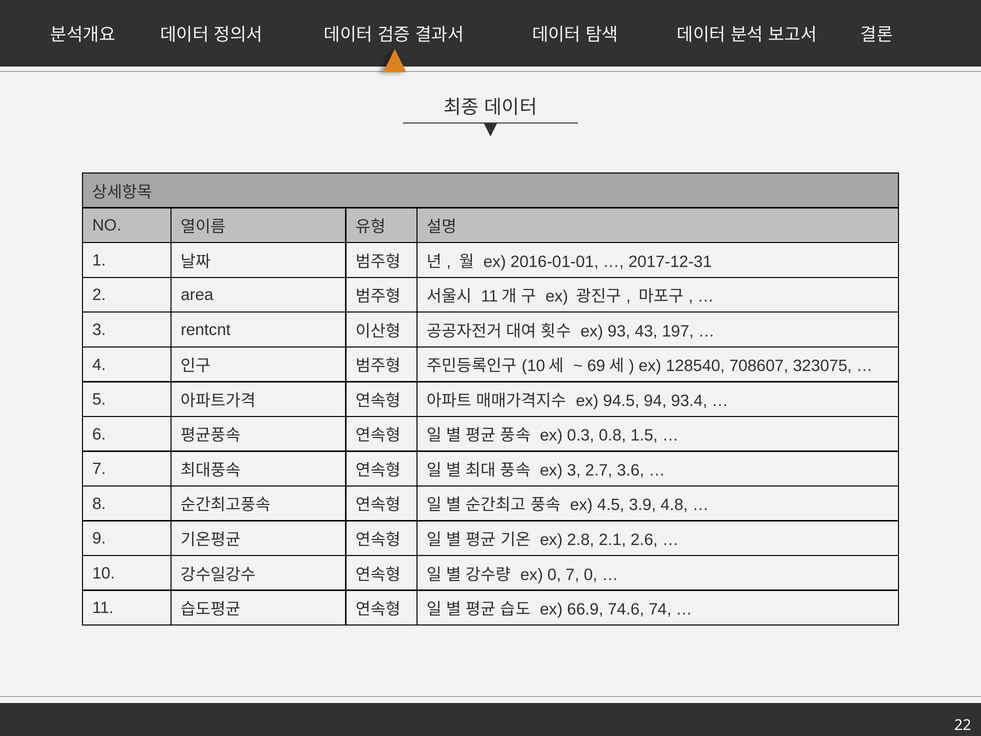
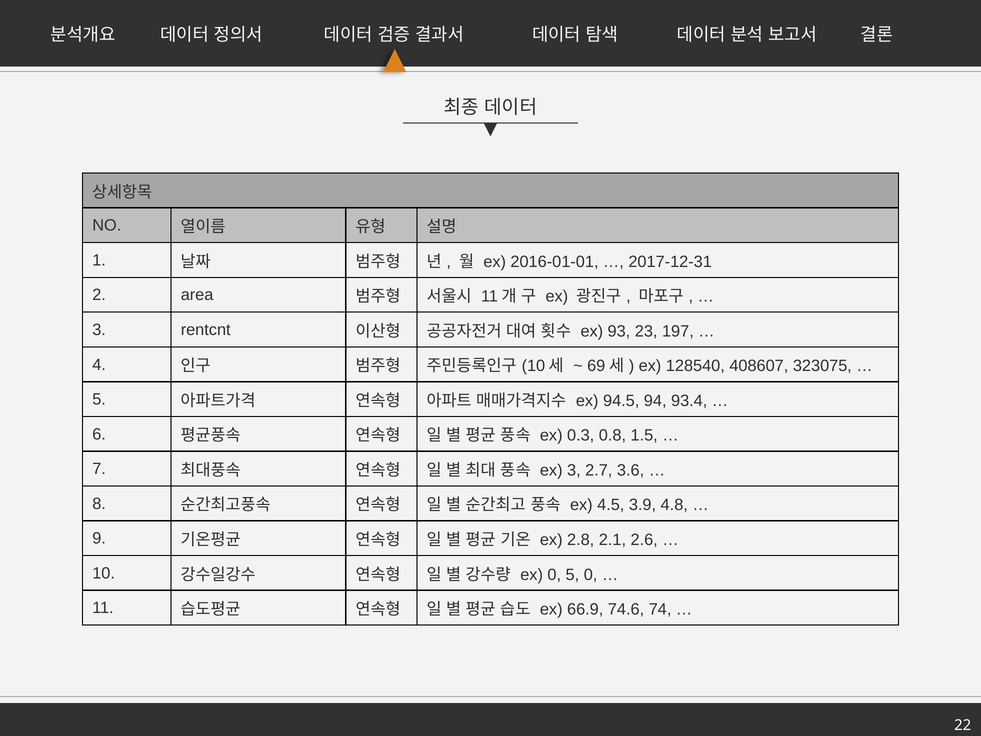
43: 43 -> 23 (646, 331)
708607: 708607 -> 408607 (759, 366)
0 7: 7 -> 5 (572, 574)
